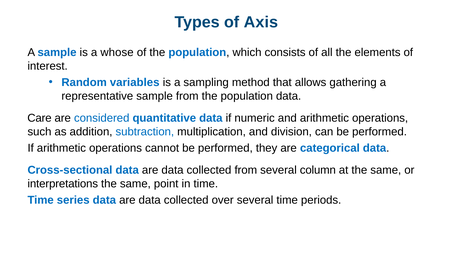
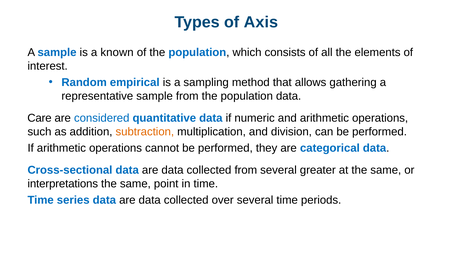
whose: whose -> known (117, 52)
variables: variables -> empirical (135, 82)
subtraction colour: blue -> orange (145, 132)
column: column -> greater (318, 170)
